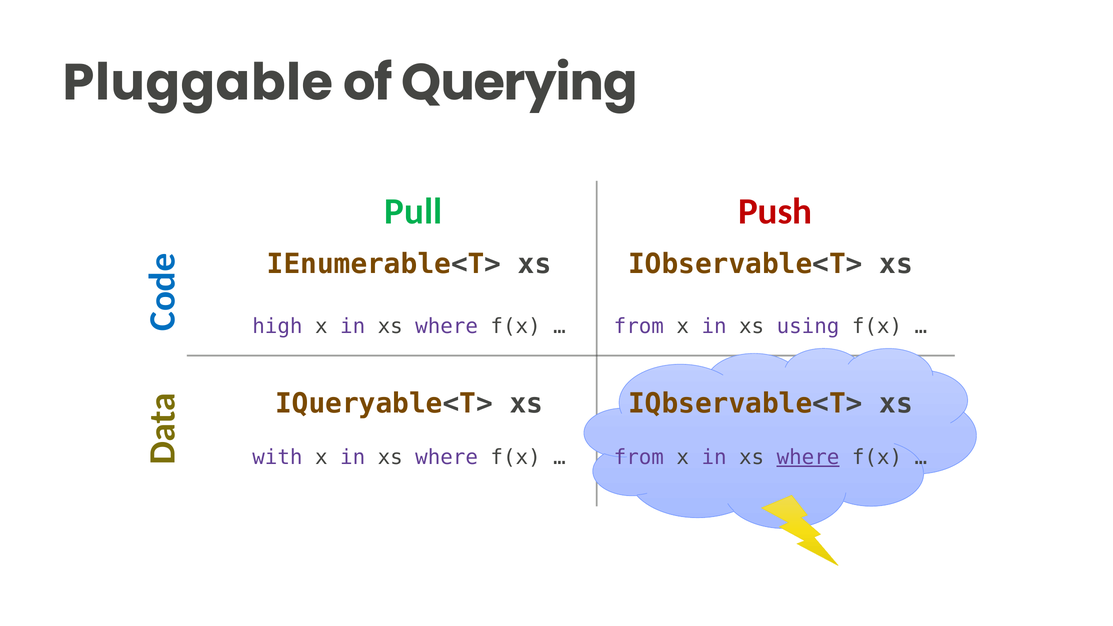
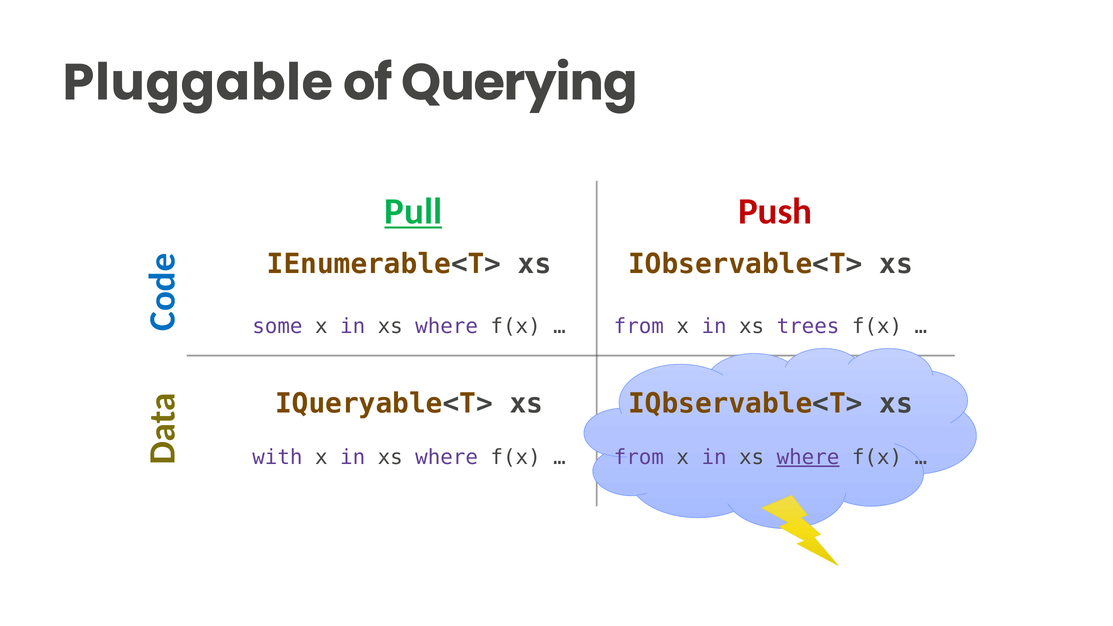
Pull underline: none -> present (413, 212)
high: high -> some (277, 326)
using: using -> trees (808, 326)
